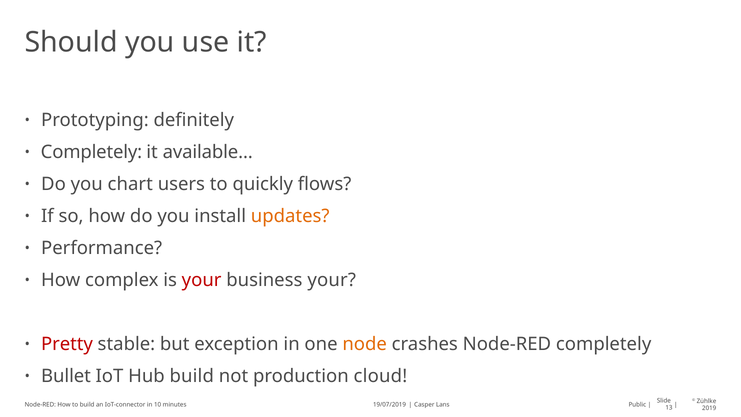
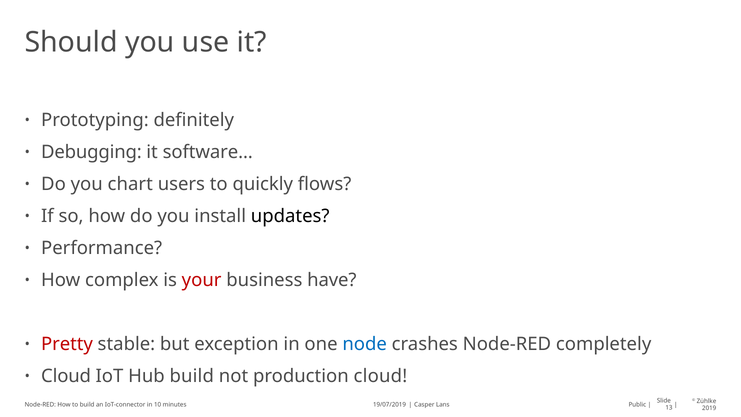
Completely: Completely -> Debugging (91, 152)
available…: available… -> software… (208, 152)
updates colour: orange -> black (290, 216)
business your: your -> have (332, 280)
node colour: orange -> blue (365, 344)
Bullet: Bullet -> Cloud (66, 376)
